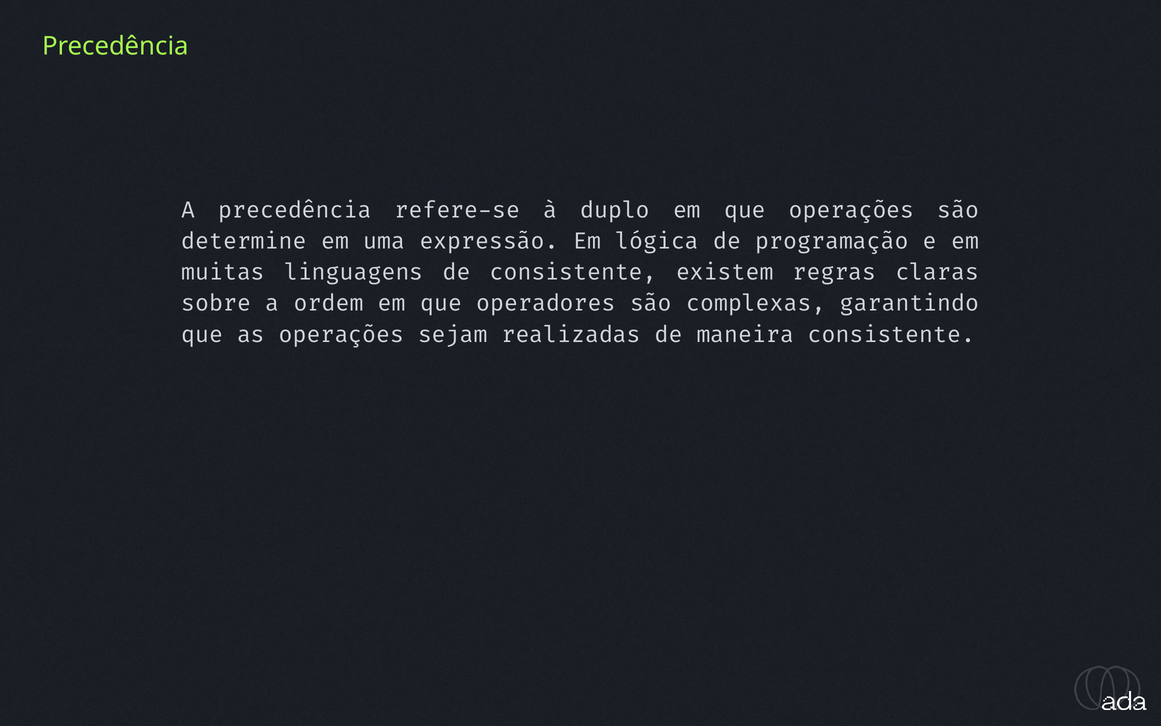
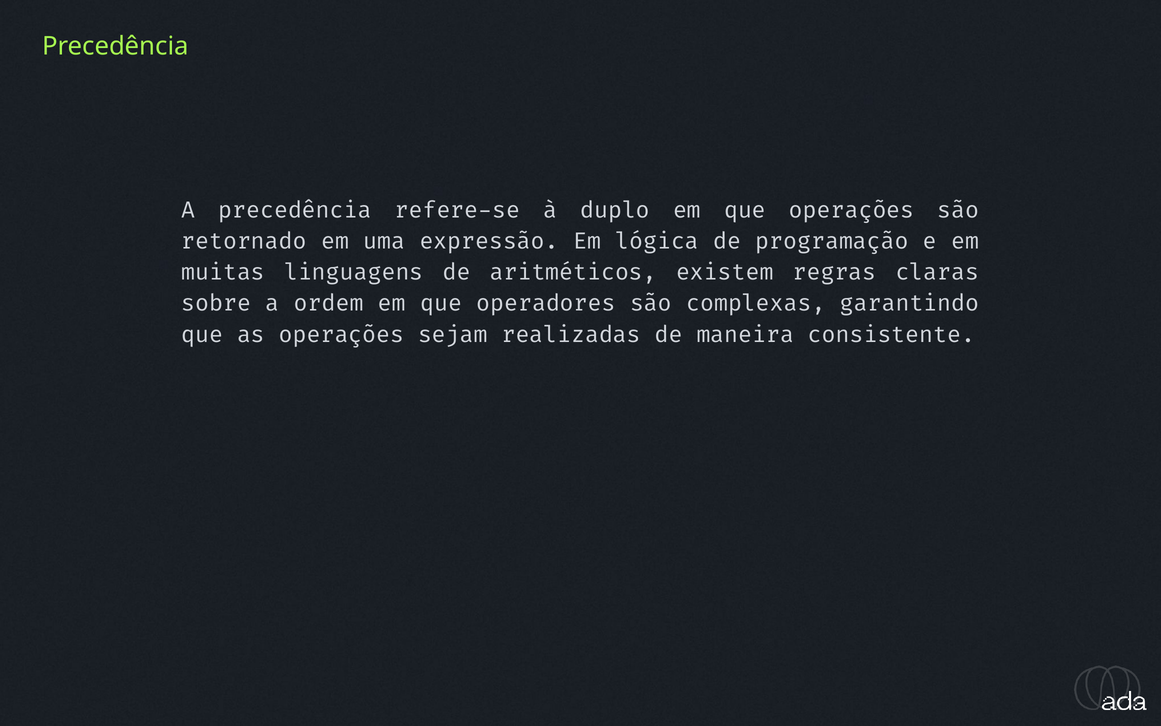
determine: determine -> retornado (244, 241)
de consistente: consistente -> aritméticos (573, 272)
